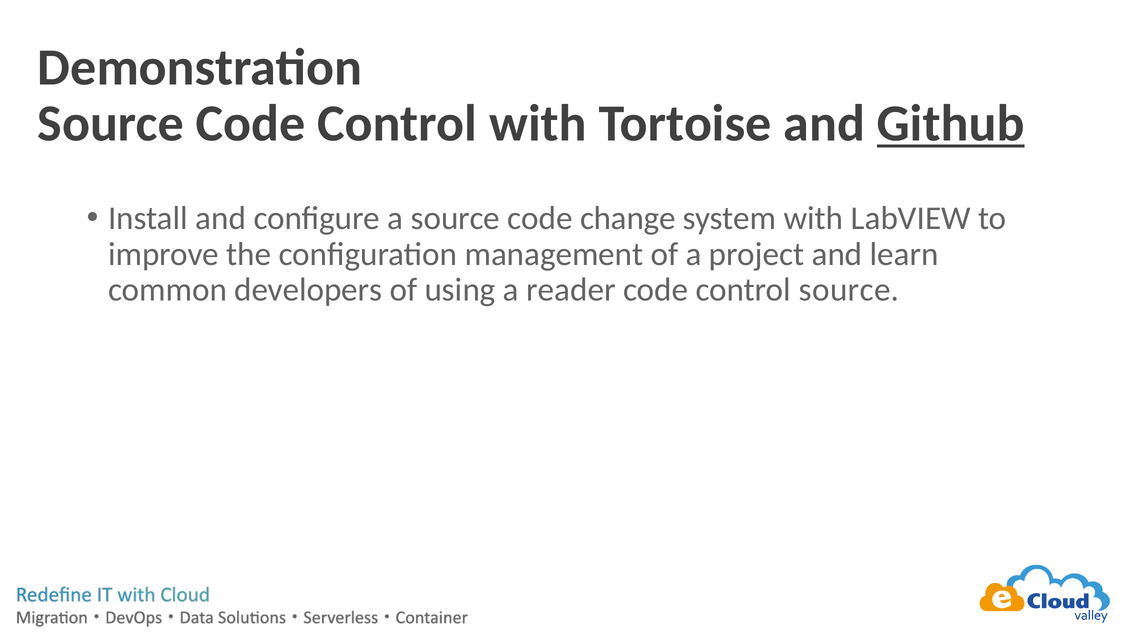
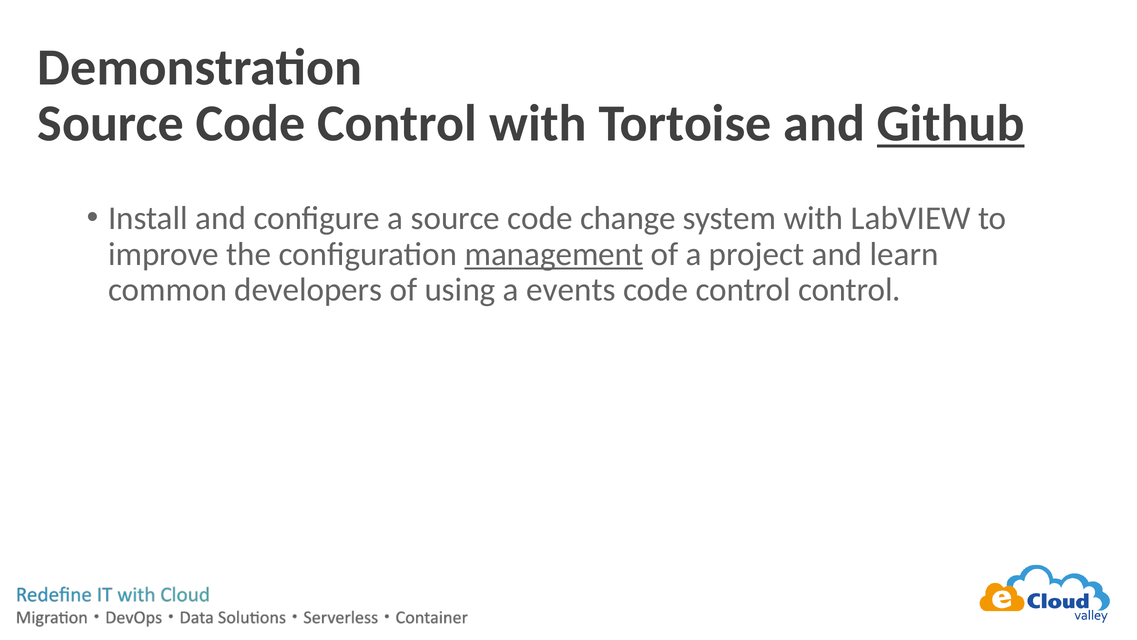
management underline: none -> present (554, 254)
reader: reader -> events (571, 290)
control source: source -> control (849, 290)
